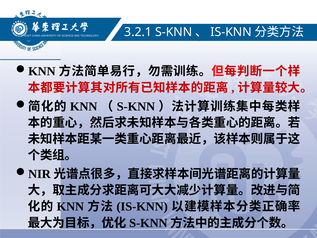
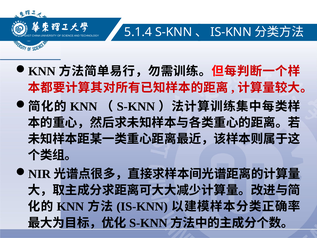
3.2.1: 3.2.1 -> 5.1.4 (138, 32)
